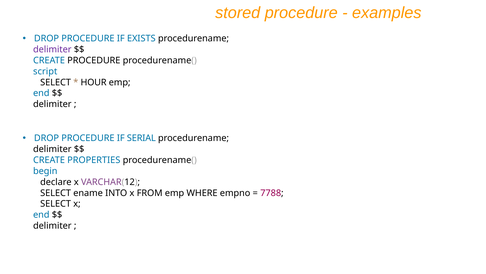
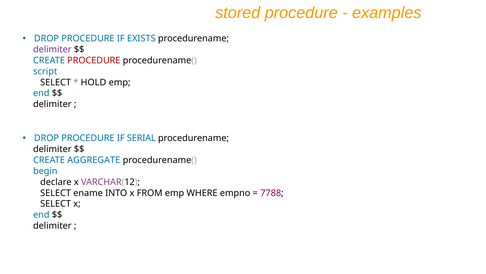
PROCEDURE colour: black -> red (94, 60)
HOUR: HOUR -> HOLD (93, 82)
PROPERTIES: PROPERTIES -> AGGREGATE (94, 160)
